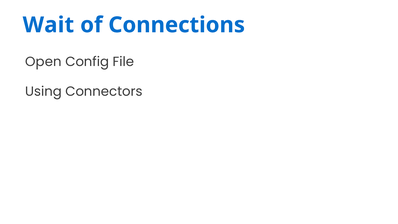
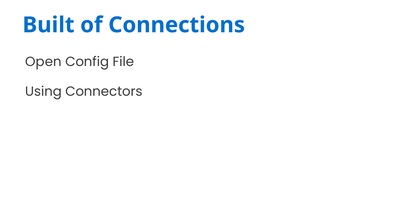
Wait: Wait -> Built (48, 25)
